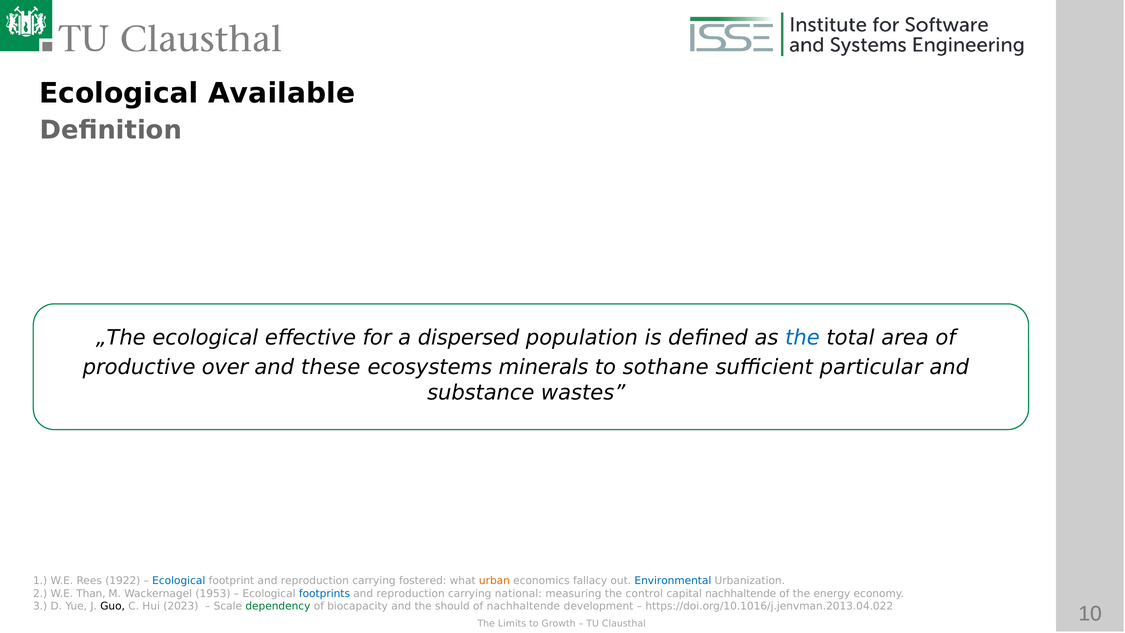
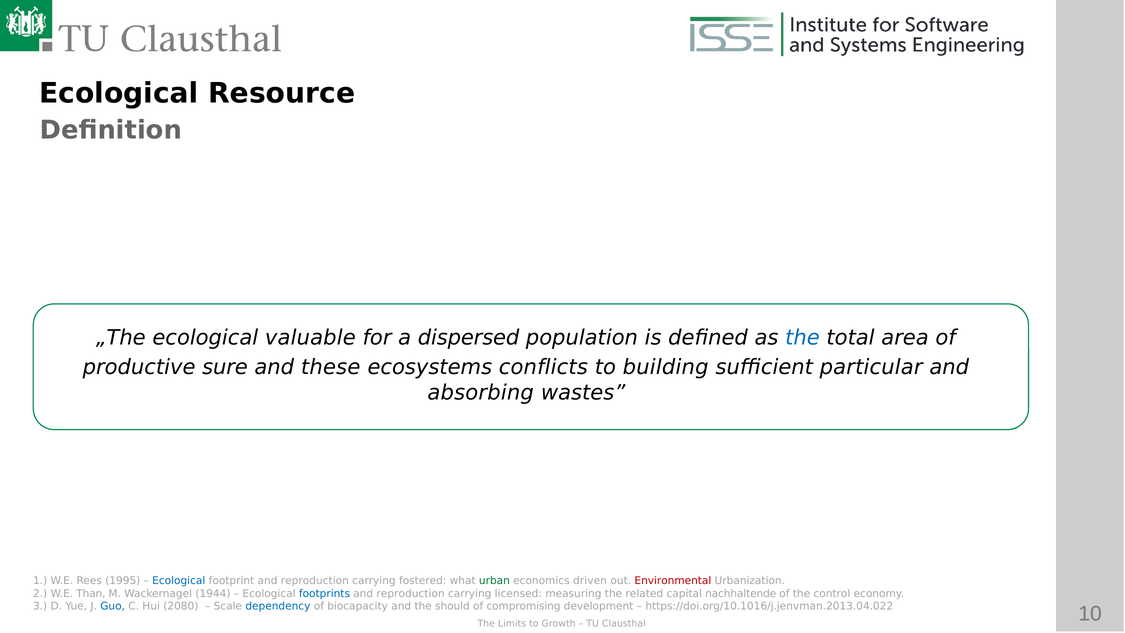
Available: Available -> Resource (282, 94)
effective: effective -> valuable (310, 338)
over: over -> sure (225, 367)
minerals: minerals -> conflicts (543, 367)
sothane: sothane -> building (666, 367)
substance: substance -> absorbing (481, 392)
1922: 1922 -> 1995 (123, 581)
urban colour: orange -> green (494, 581)
fallacy: fallacy -> driven (590, 581)
Environmental colour: blue -> red (673, 581)
1953: 1953 -> 1944 (213, 594)
national: national -> licensed (518, 594)
control: control -> related (644, 594)
energy: energy -> control (832, 594)
Guo colour: black -> blue (113, 606)
2023: 2023 -> 2080 (181, 606)
dependency colour: green -> blue (278, 606)
of nachhaltende: nachhaltende -> compromising (524, 606)
